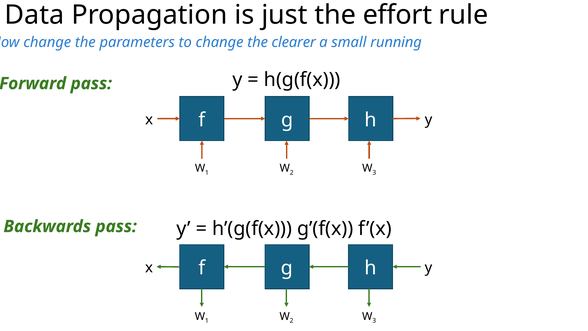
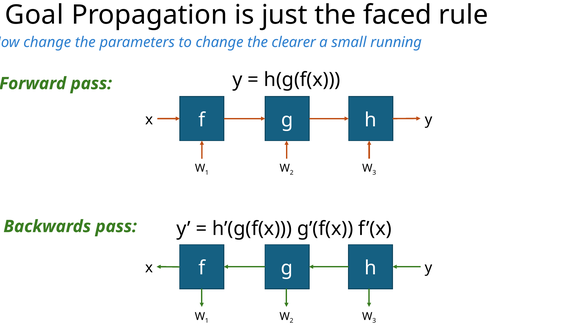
Data: Data -> Goal (34, 15)
effort: effort -> faced (397, 15)
